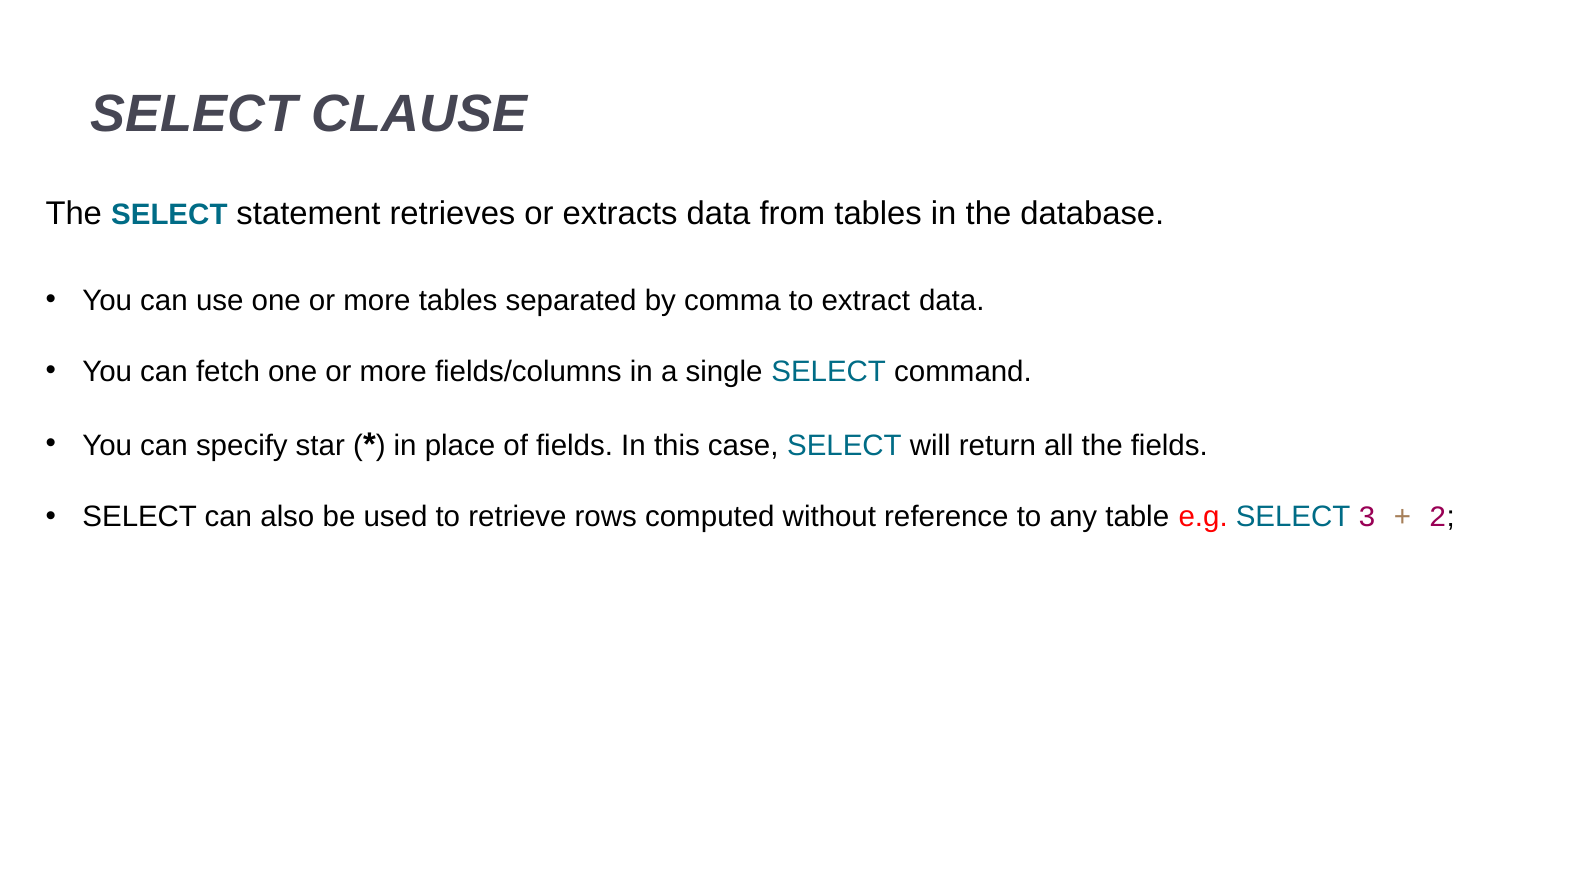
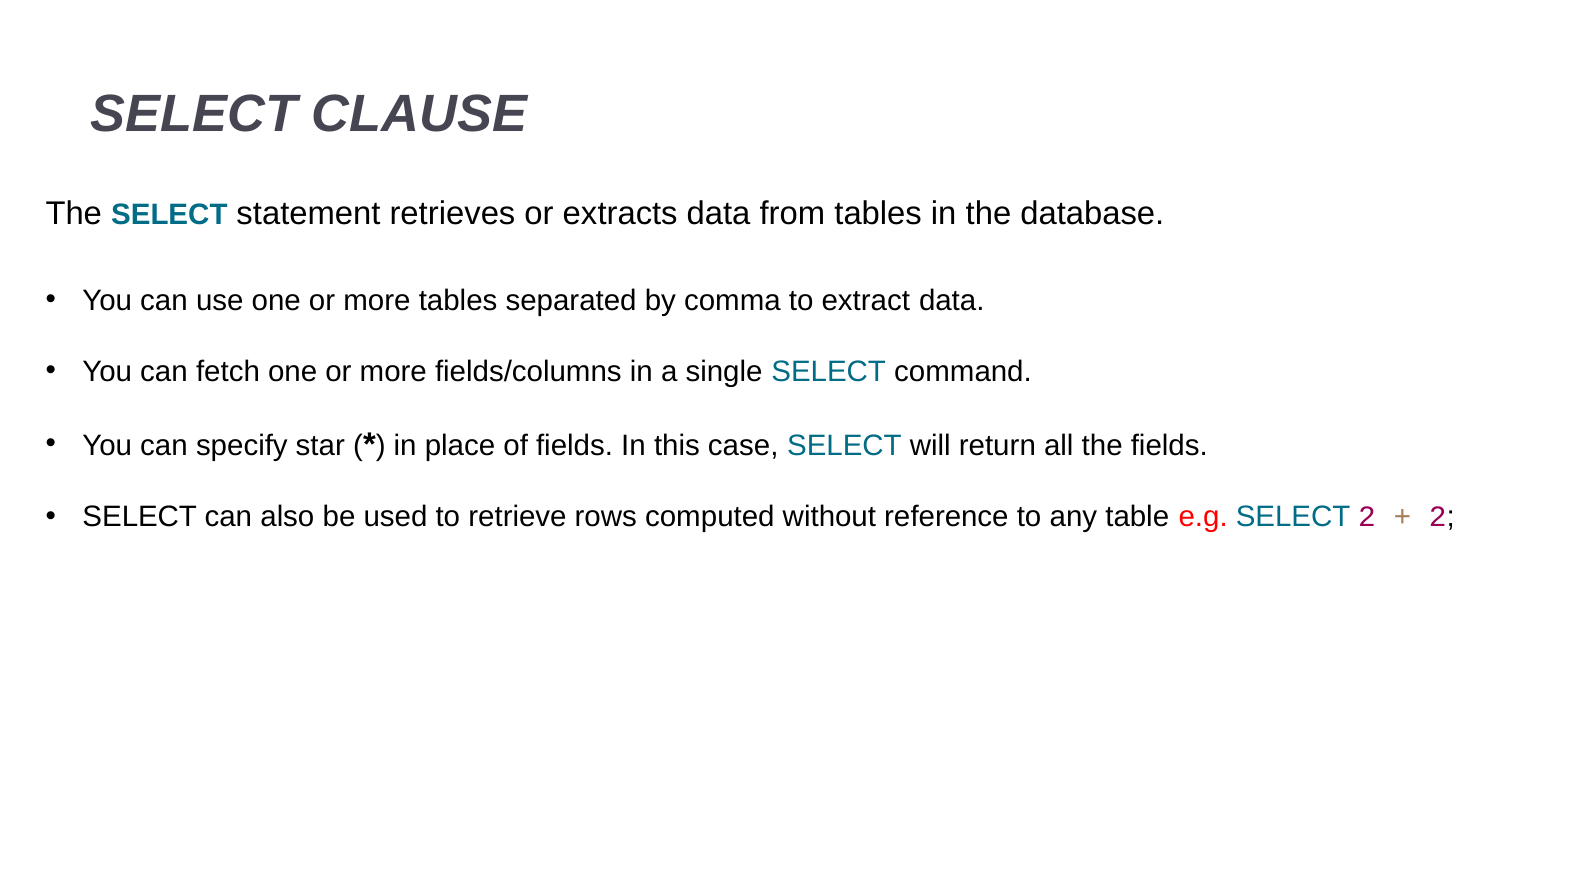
SELECT 3: 3 -> 2 (1367, 517)
